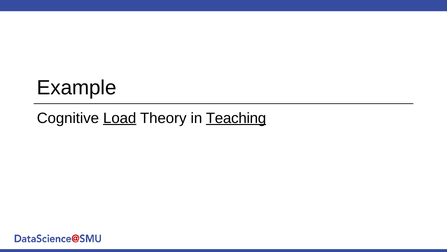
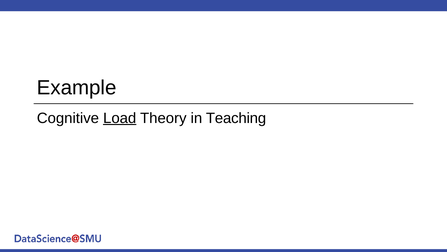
Teaching underline: present -> none (236, 118)
